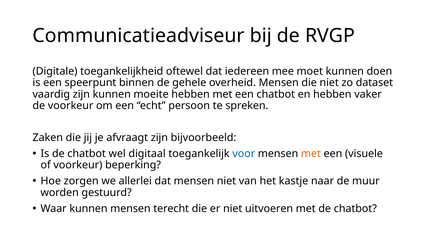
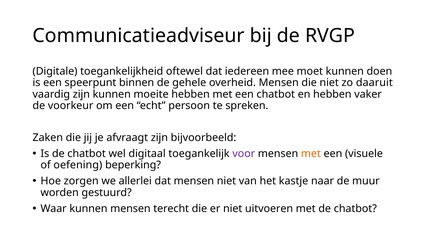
dataset: dataset -> daaruit (374, 83)
voor colour: blue -> purple (244, 154)
of voorkeur: voorkeur -> oefening (78, 165)
